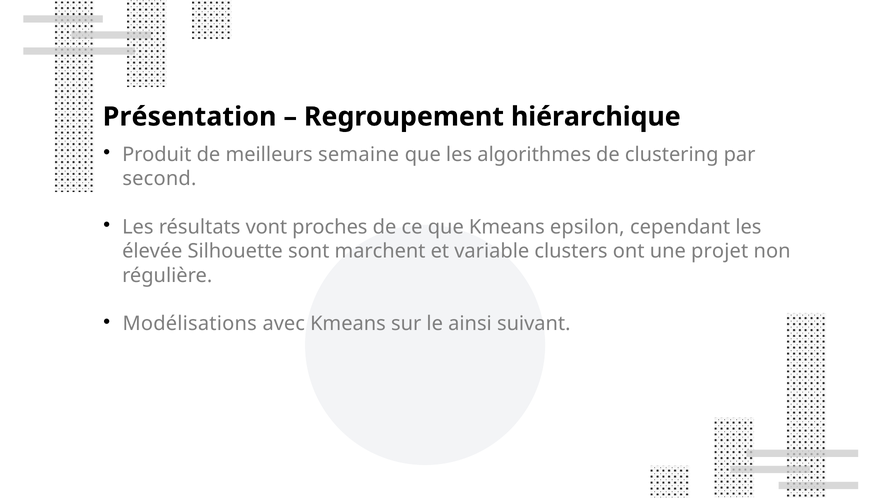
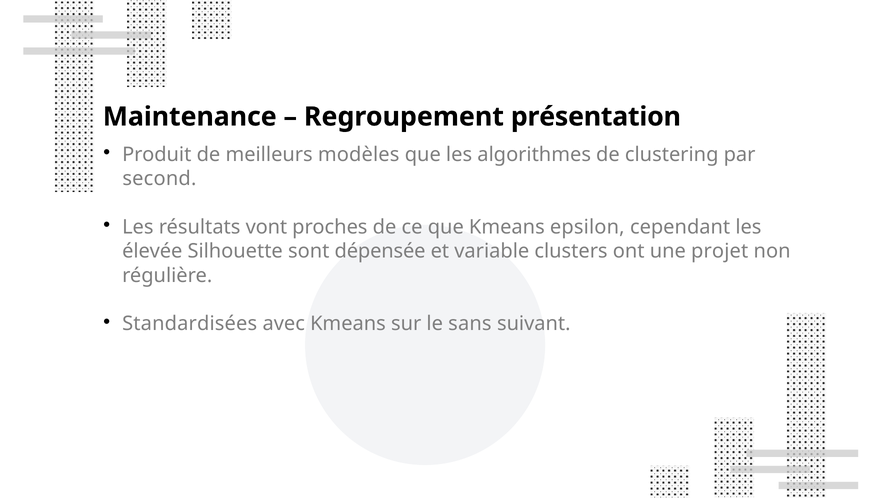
Présentation: Présentation -> Maintenance (190, 117)
hiérarchique: hiérarchique -> présentation (596, 117)
semaine: semaine -> modèles (359, 155)
marchent: marchent -> dépensée (380, 251)
Modélisations: Modélisations -> Standardisées (190, 324)
ainsi: ainsi -> sans (470, 324)
